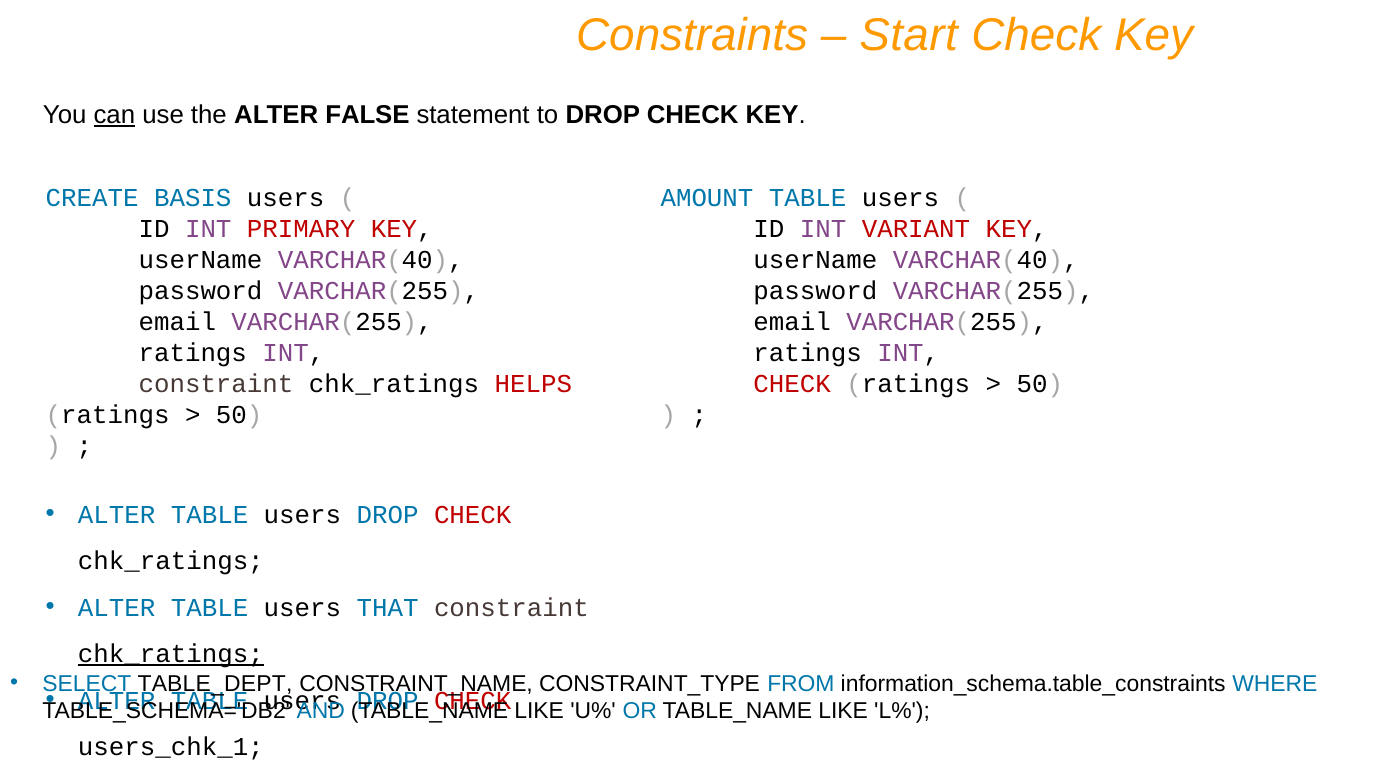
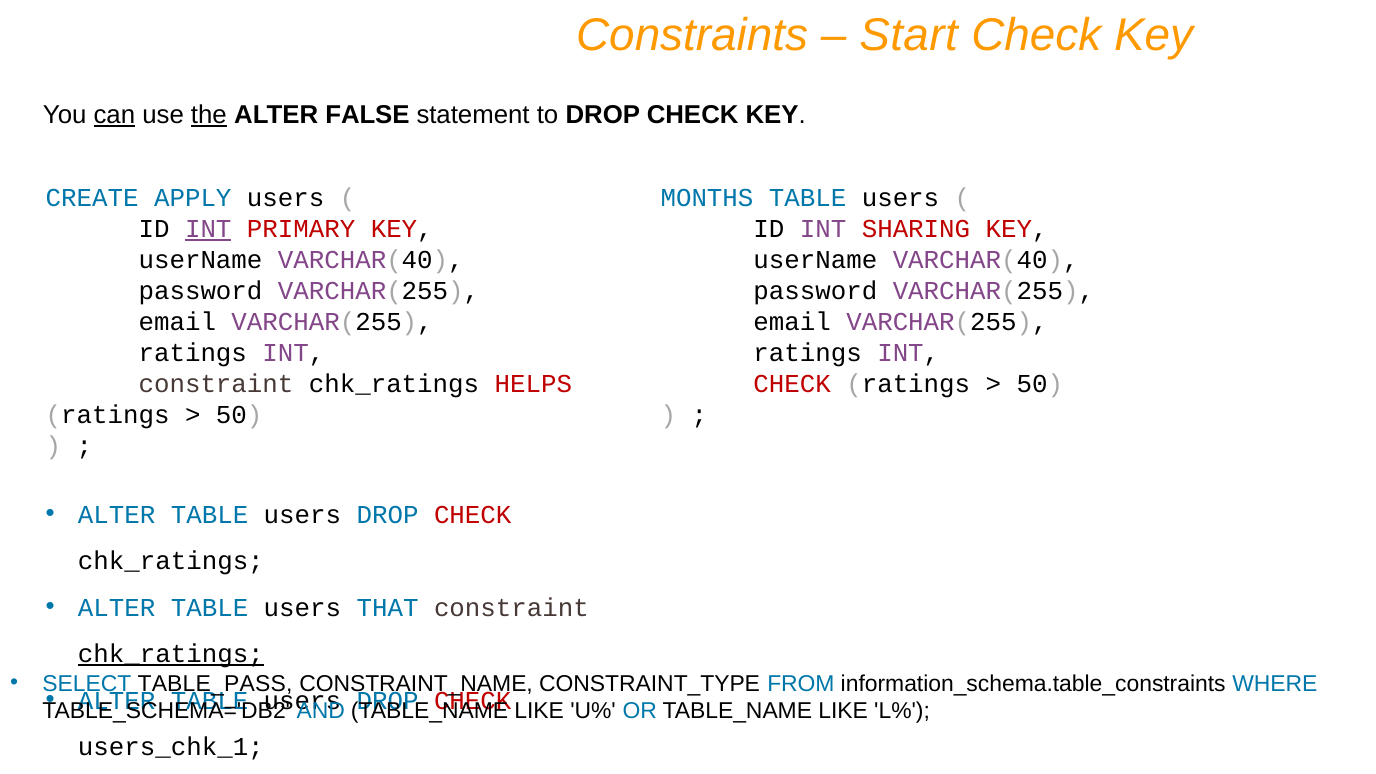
the underline: none -> present (209, 115)
BASIS: BASIS -> APPLY (193, 198)
AMOUNT: AMOUNT -> MONTHS (707, 198)
INT underline: none -> present (208, 229)
VARIANT: VARIANT -> SHARING (916, 229)
TABLE_DEPT: TABLE_DEPT -> TABLE_PASS (215, 684)
